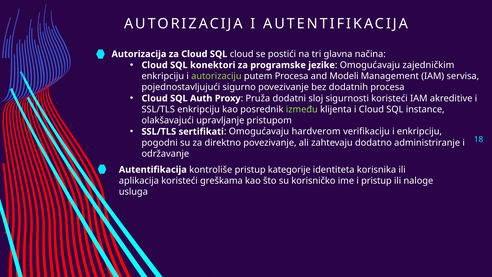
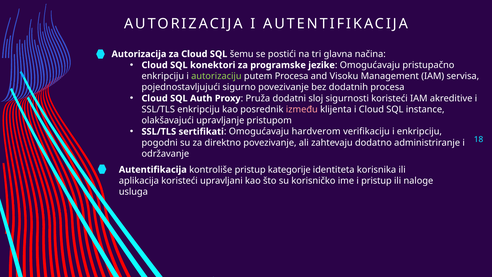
SQL cloud: cloud -> šemu (242, 54)
zajedničkim: zajedničkim -> pristupačno (428, 65)
Modeli: Modeli -> Visoku (344, 76)
između colour: light green -> pink (302, 109)
greškama: greškama -> upravljani (221, 181)
